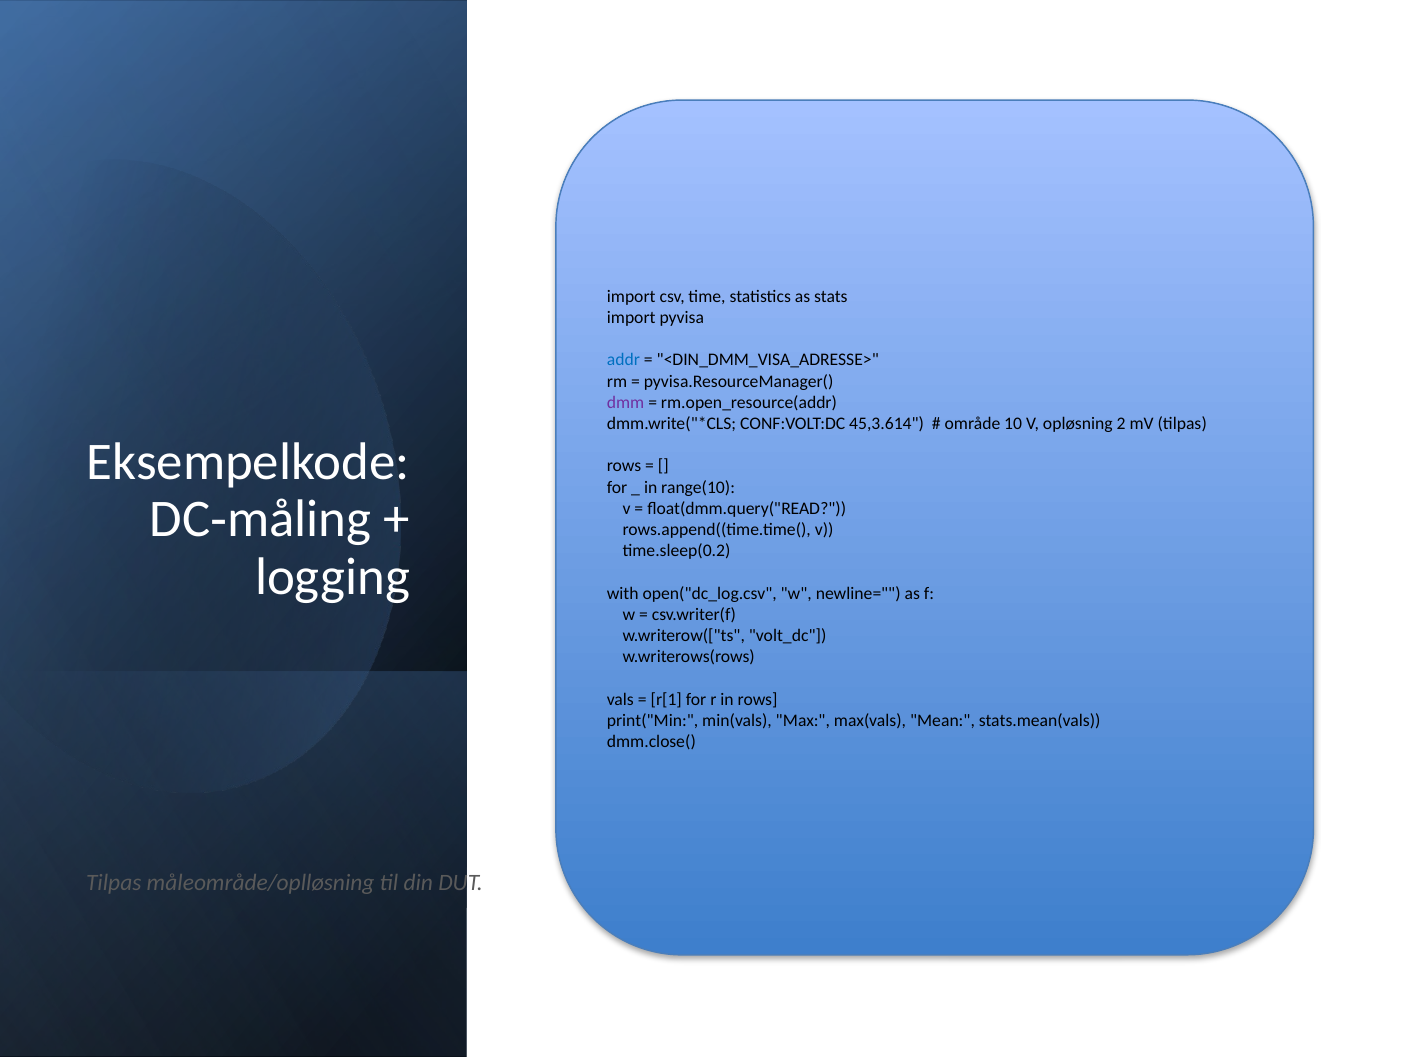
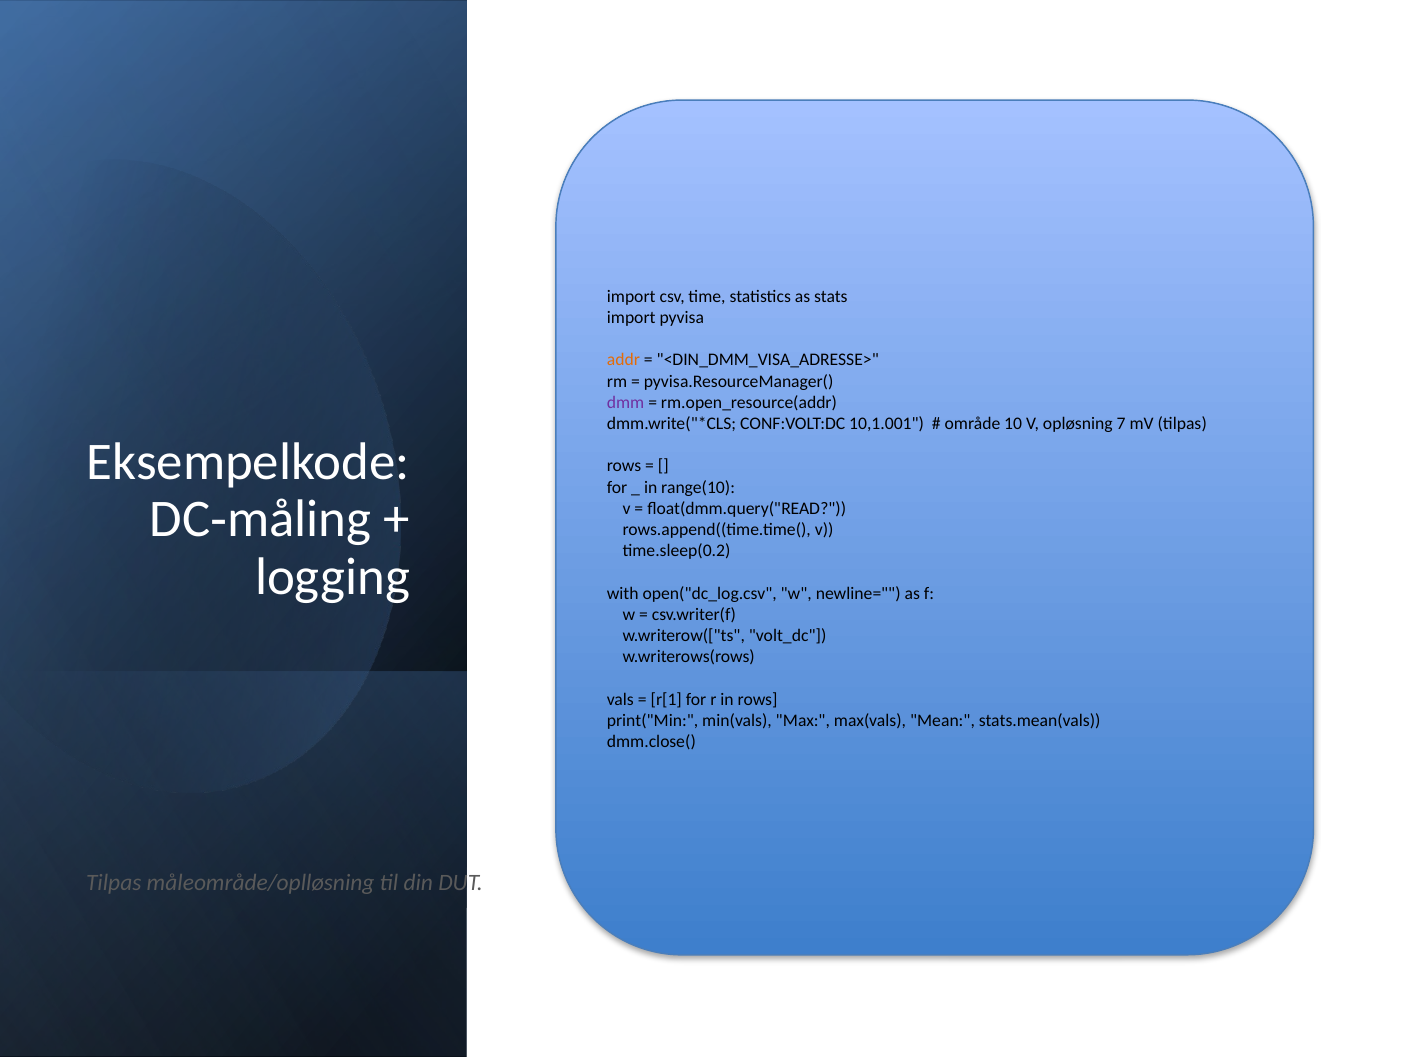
addr colour: blue -> orange (623, 360)
45,3.614: 45,3.614 -> 10,1.001 (887, 424)
2: 2 -> 7 (1121, 424)
